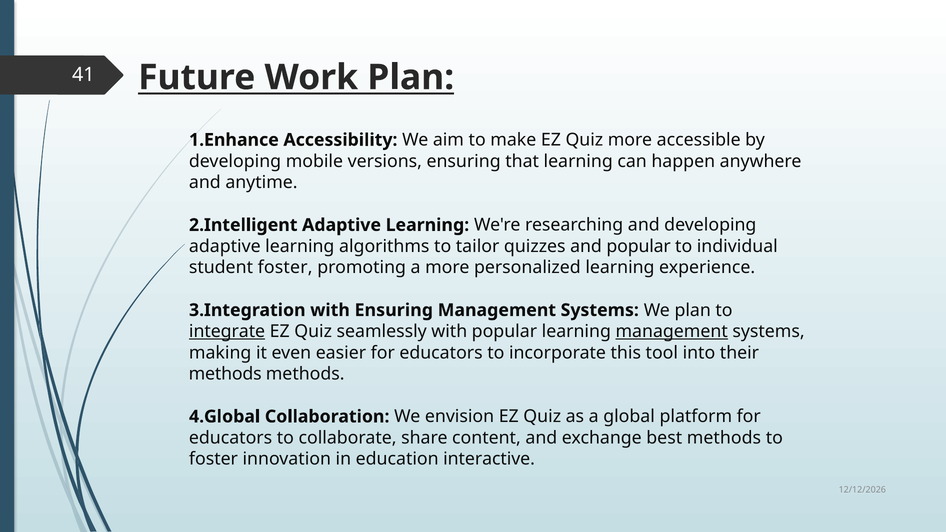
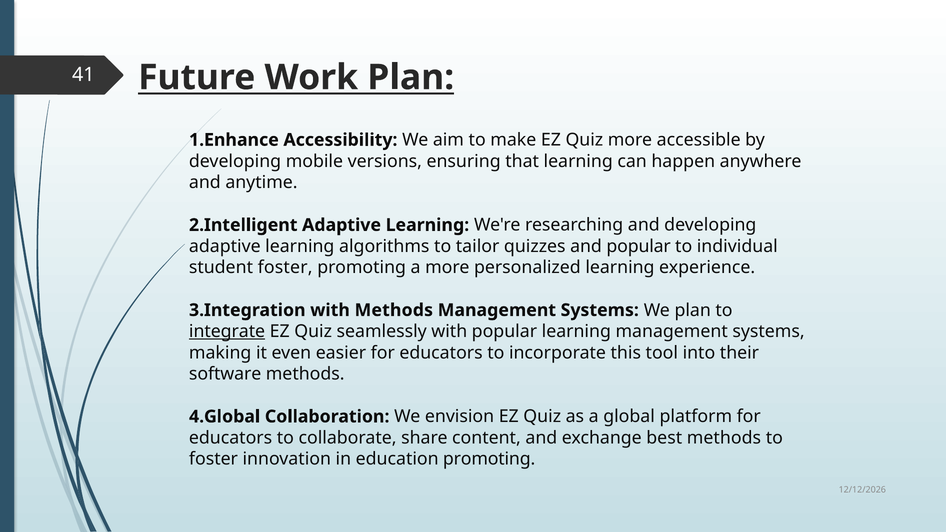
with Ensuring: Ensuring -> Methods (394, 310)
management underline: present -> none (672, 332)
methods: methods -> software (225, 374)
education interactive: interactive -> promoting (489, 459)
